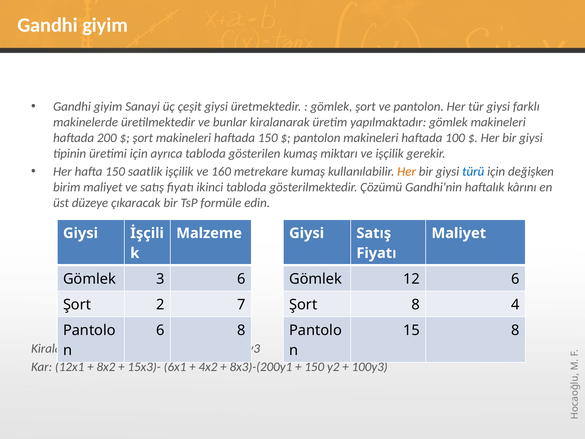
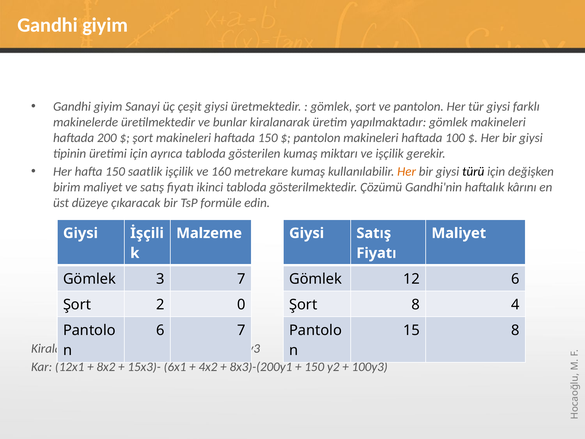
türü colour: blue -> black (473, 172)
3 6: 6 -> 7 (241, 279)
7: 7 -> 0 (241, 305)
6 8: 8 -> 7 (241, 330)
